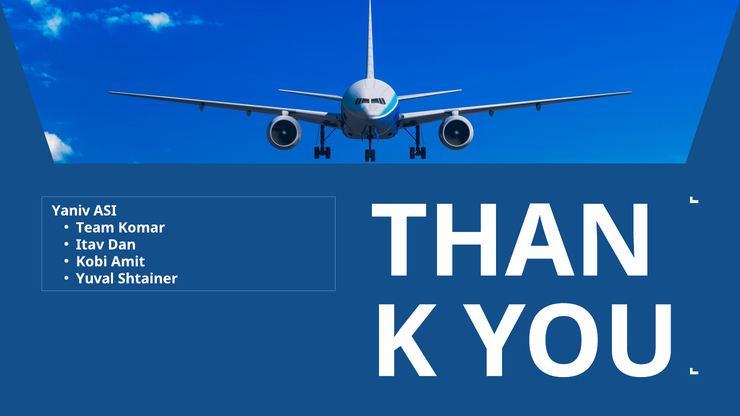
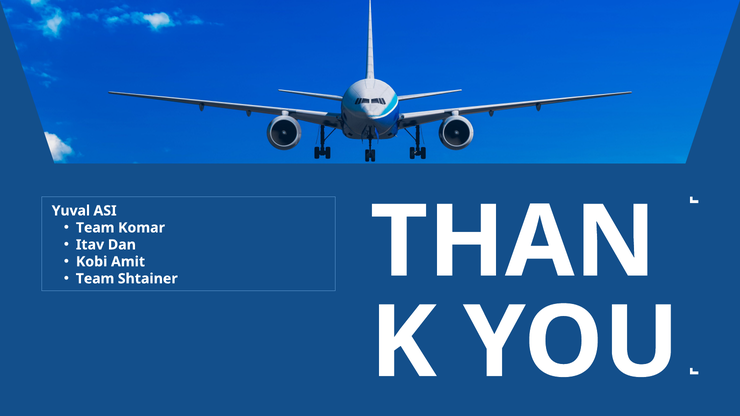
Yaniv: Yaniv -> Yuval (71, 211)
Yuval: Yuval -> Team (95, 279)
